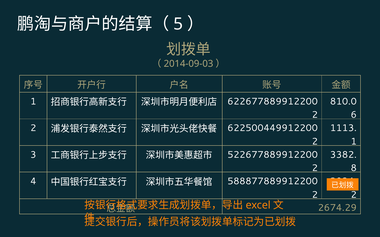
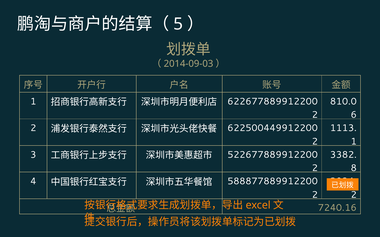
2674.29: 2674.29 -> 7240.16 (337, 208)
